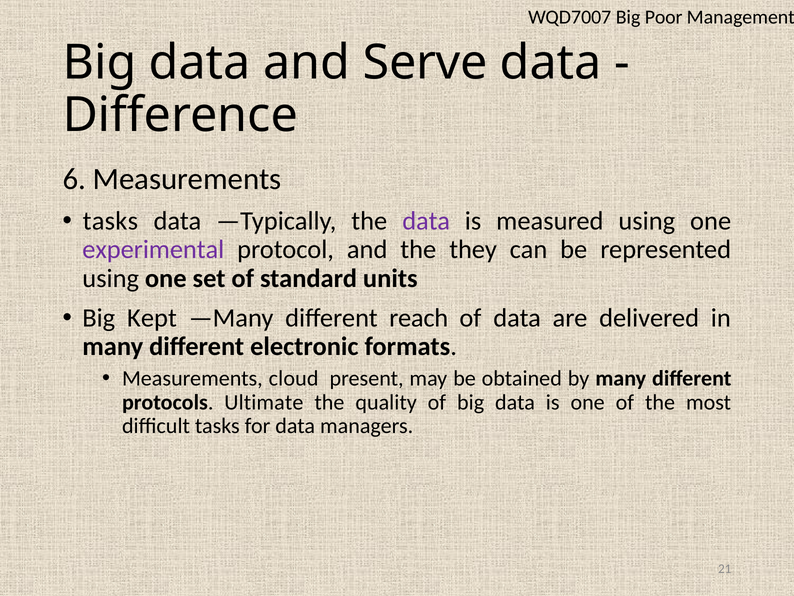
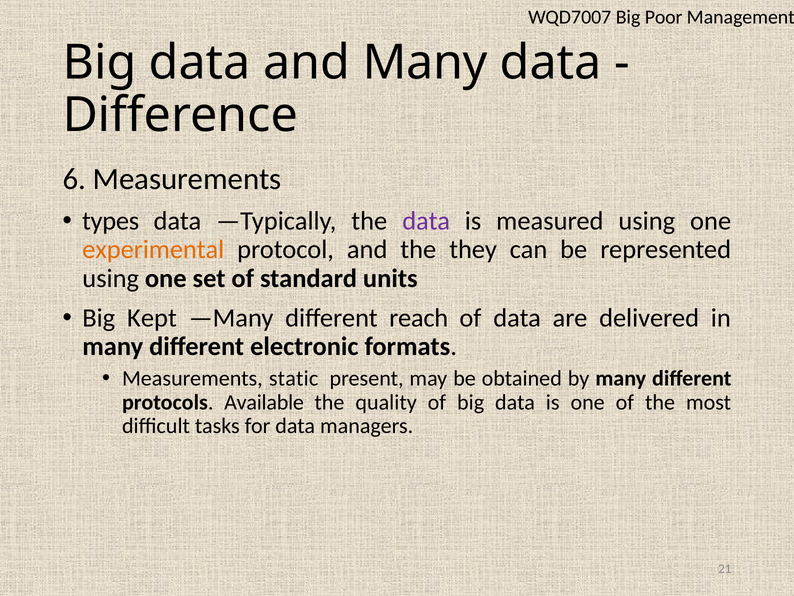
and Serve: Serve -> Many (425, 63)
tasks: tasks -> types (111, 221)
experimental colour: purple -> orange (153, 250)
cloud: cloud -> static (294, 378)
Ultimate: Ultimate -> Available (264, 402)
